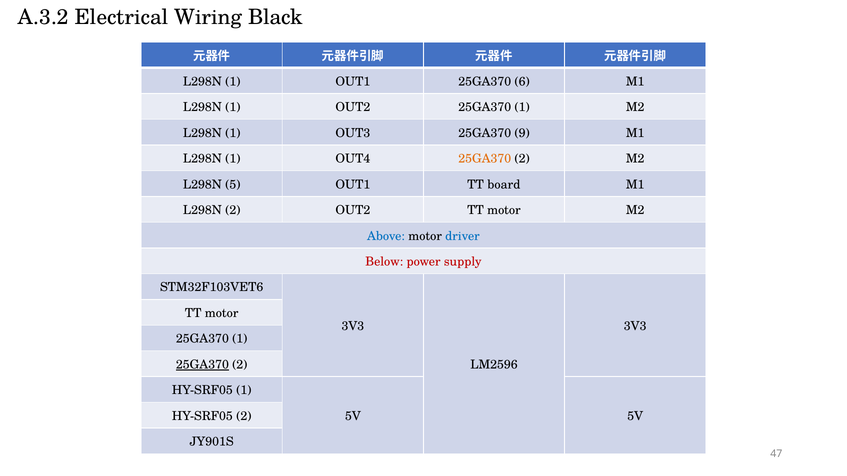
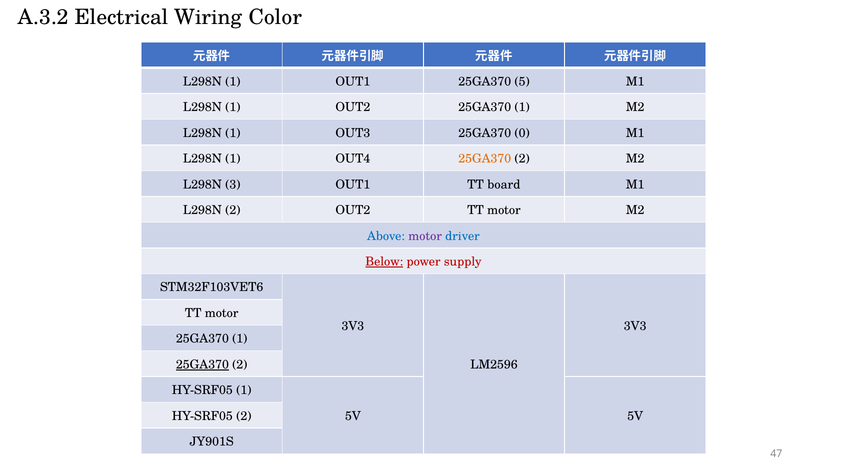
Black: Black -> Color (275, 17)
6: 6 -> 5 (522, 82)
9: 9 -> 0 (522, 133)
5: 5 -> 3 (233, 185)
motor colour: black -> purple (425, 236)
Below underline: none -> present (384, 262)
